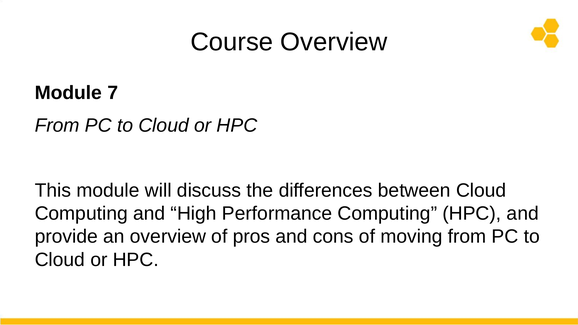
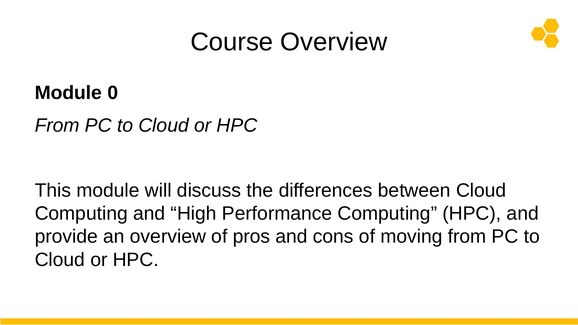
7: 7 -> 0 (113, 93)
